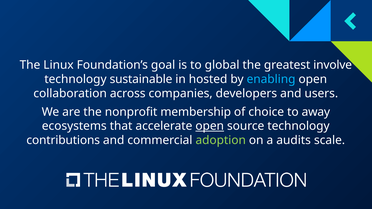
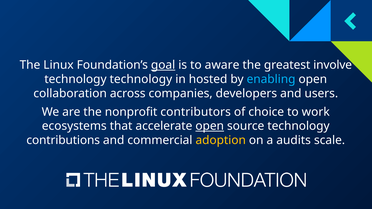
goal underline: none -> present (163, 65)
global: global -> aware (222, 65)
technology sustainable: sustainable -> technology (141, 79)
membership: membership -> contributors (196, 112)
away: away -> work (316, 112)
adoption colour: light green -> yellow (221, 140)
